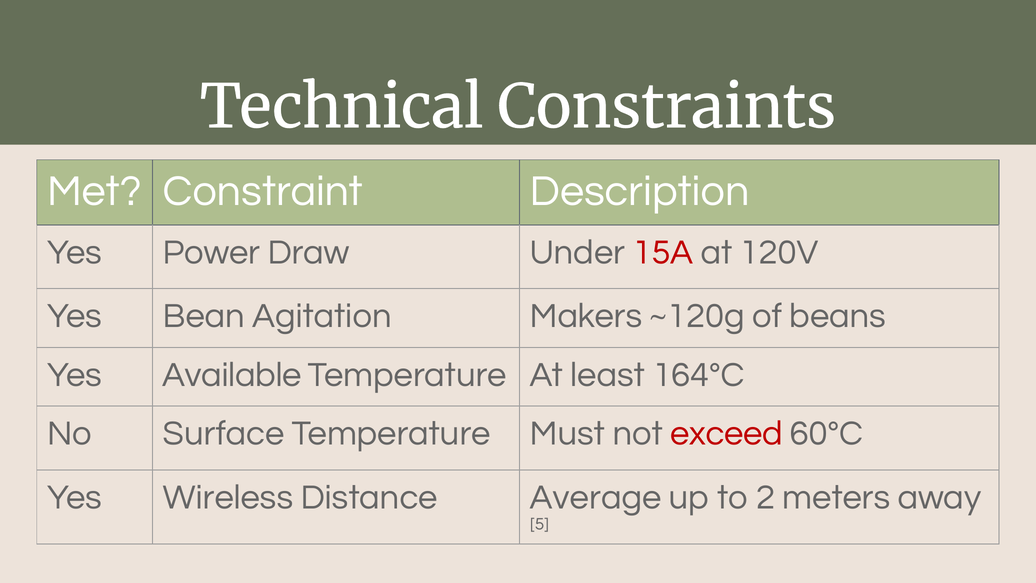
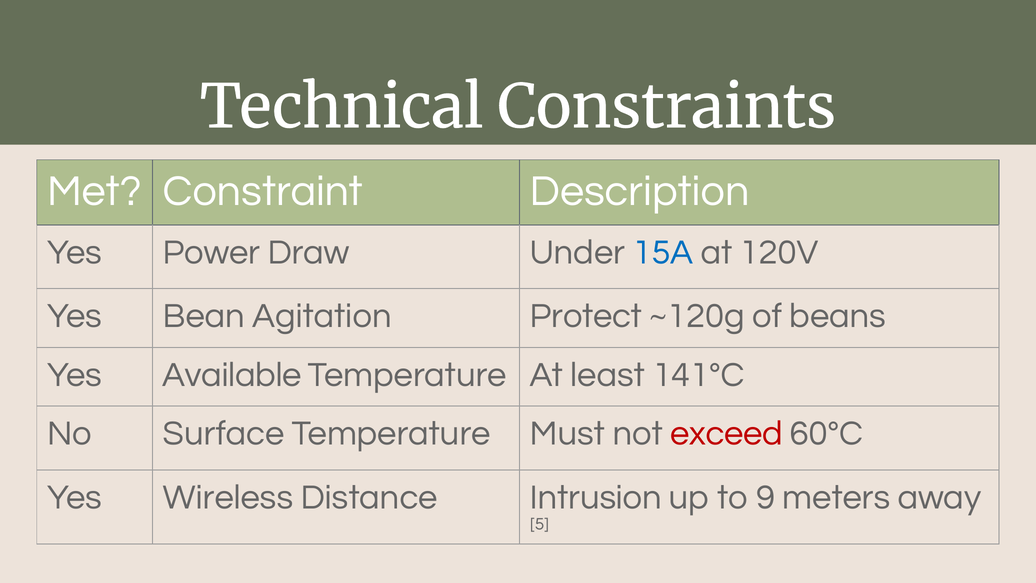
15A colour: red -> blue (663, 252)
Makers: Makers -> Protect (586, 316)
164°C: 164°C -> 141°C (699, 375)
Average: Average -> Intrusion (596, 497)
2: 2 -> 9 (766, 497)
